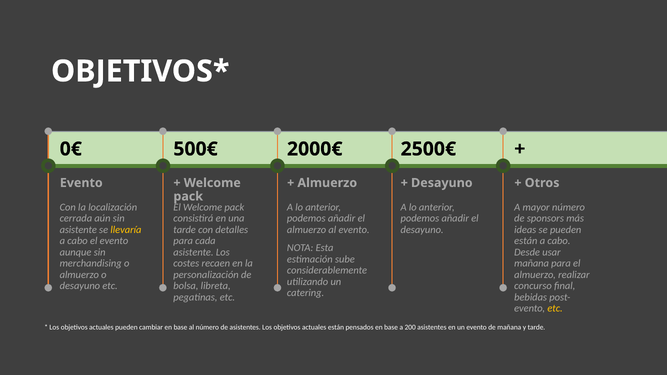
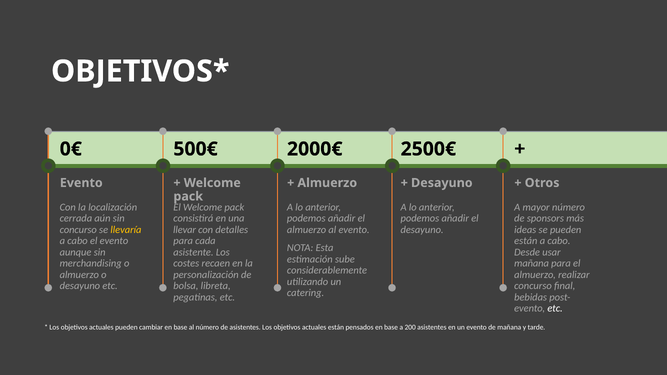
asistente: asistente -> concurso (78, 230)
tarde: tarde -> llevar (185, 230)
etc colour: yellow -> white (555, 309)
